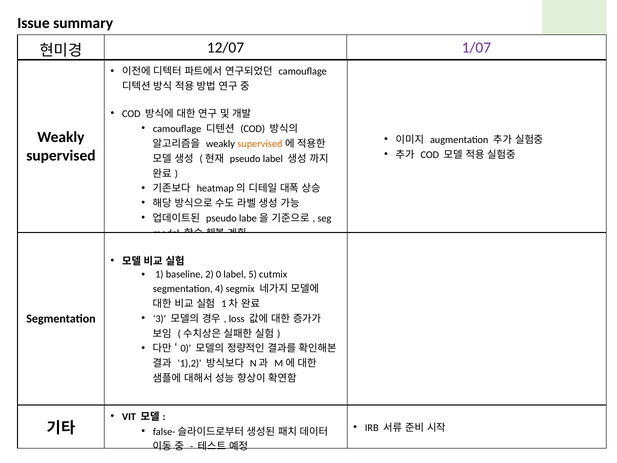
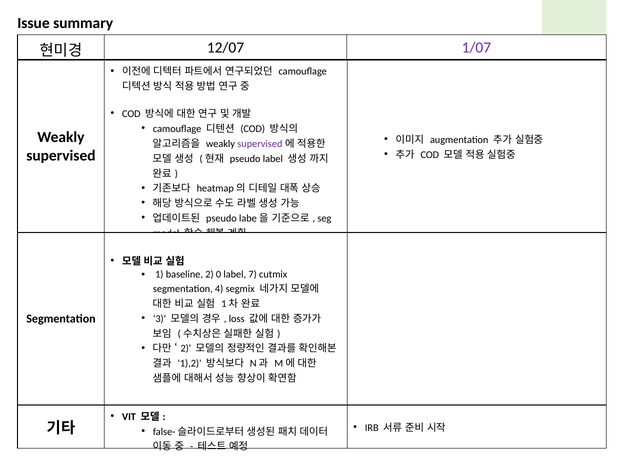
supervised colour: orange -> purple (260, 144)
5: 5 -> 7 (253, 274)
0: 0 -> 2 (186, 348)
